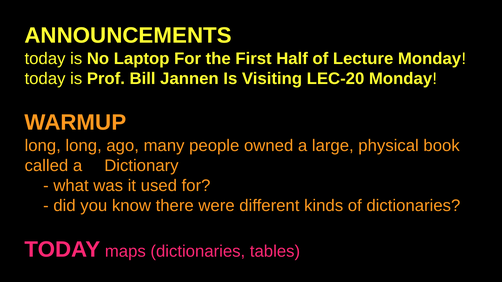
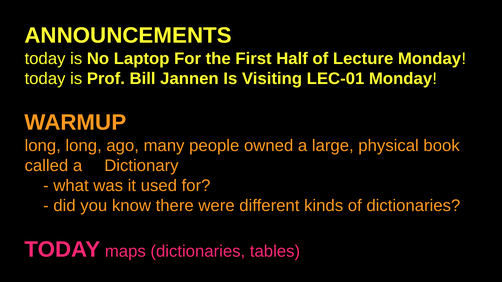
LEC-20: LEC-20 -> LEC-01 (336, 79)
